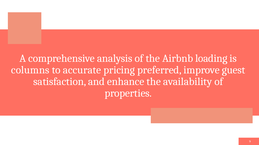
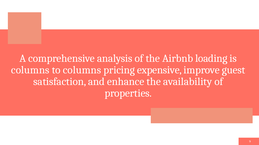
to accurate: accurate -> columns (82, 70)
preferred: preferred -> expensive (159, 70)
